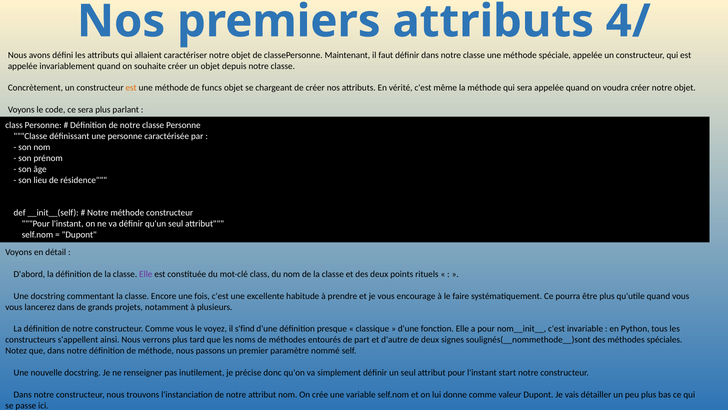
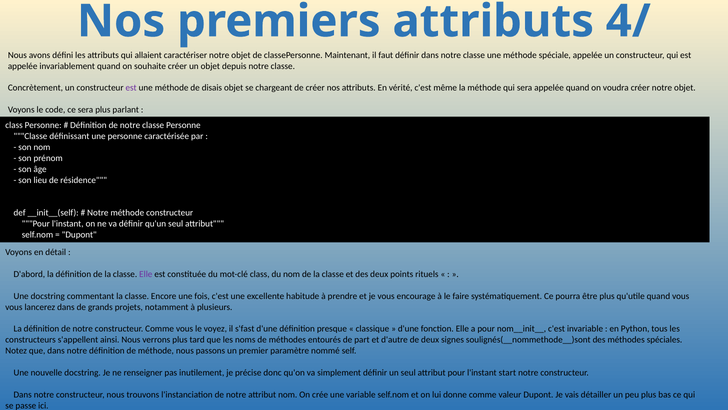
est colour: orange -> purple (131, 88)
funcs: funcs -> disais (212, 88)
s'find: s'find -> s'fast (245, 329)
